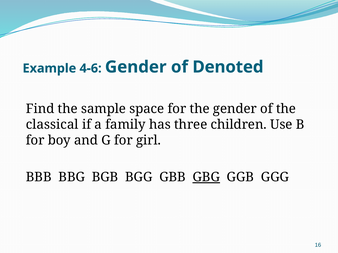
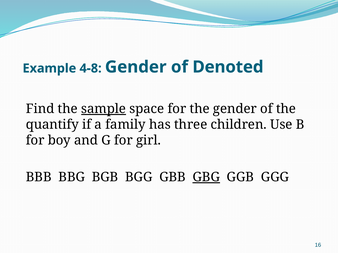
4-6: 4-6 -> 4-8 (91, 68)
sample underline: none -> present (104, 109)
classical: classical -> quantify (52, 125)
